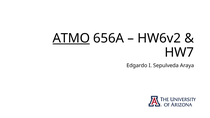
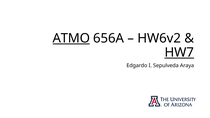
HW7 underline: none -> present (179, 52)
